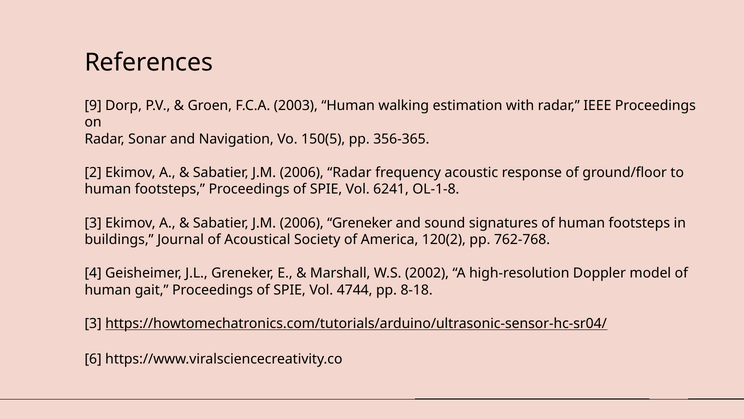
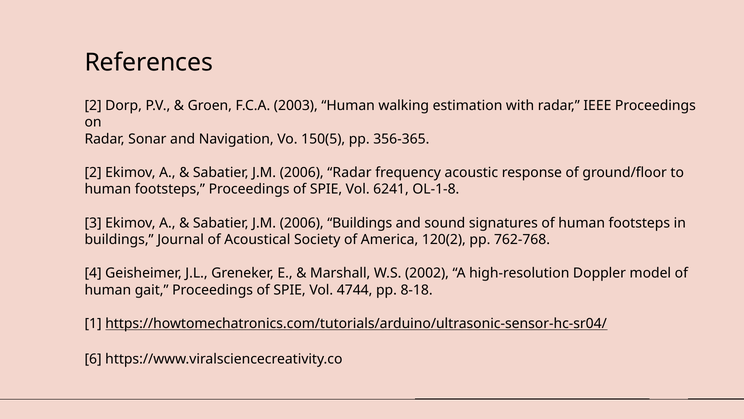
9: 9 -> 2 (93, 105)
2006 Greneker: Greneker -> Buildings (360, 223)
3: 3 -> 1 (93, 323)
